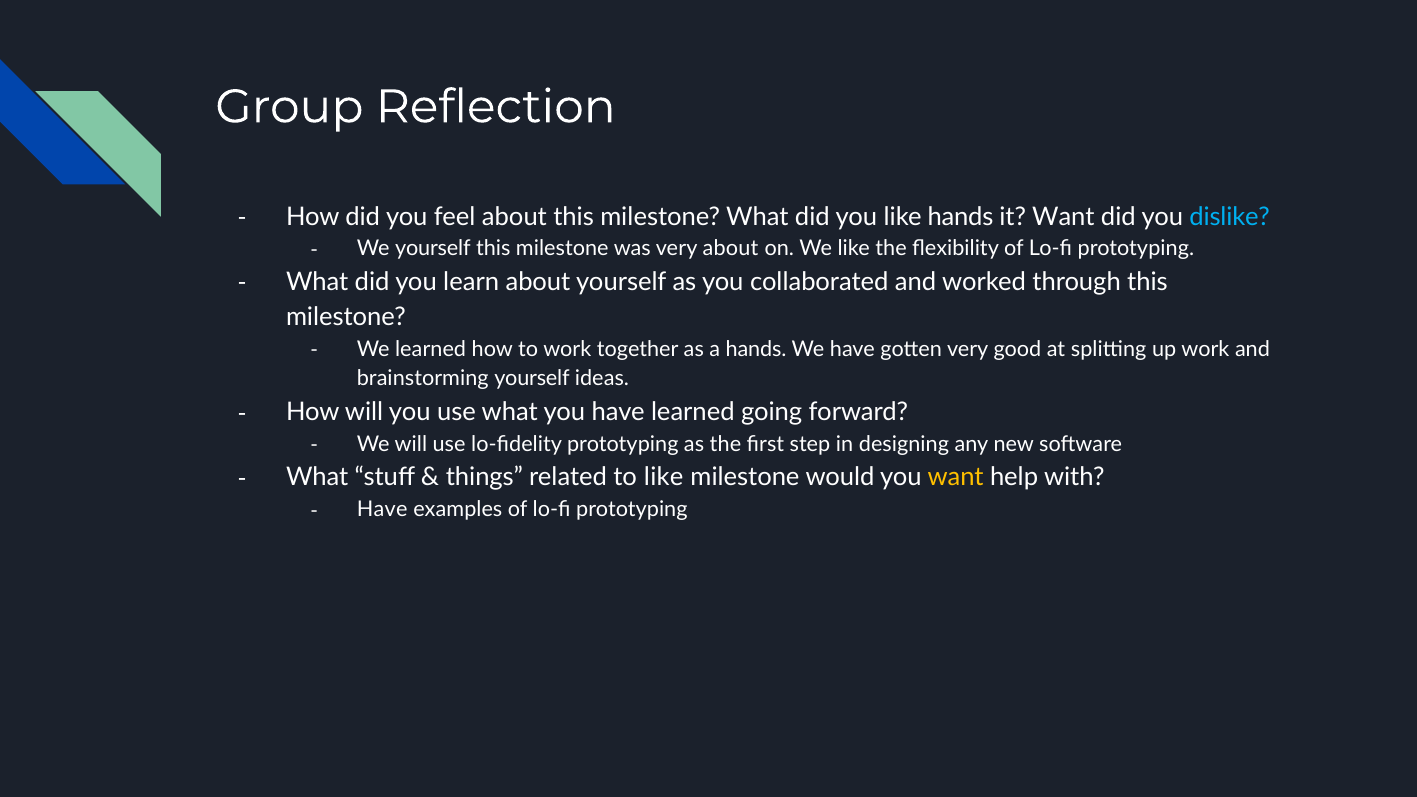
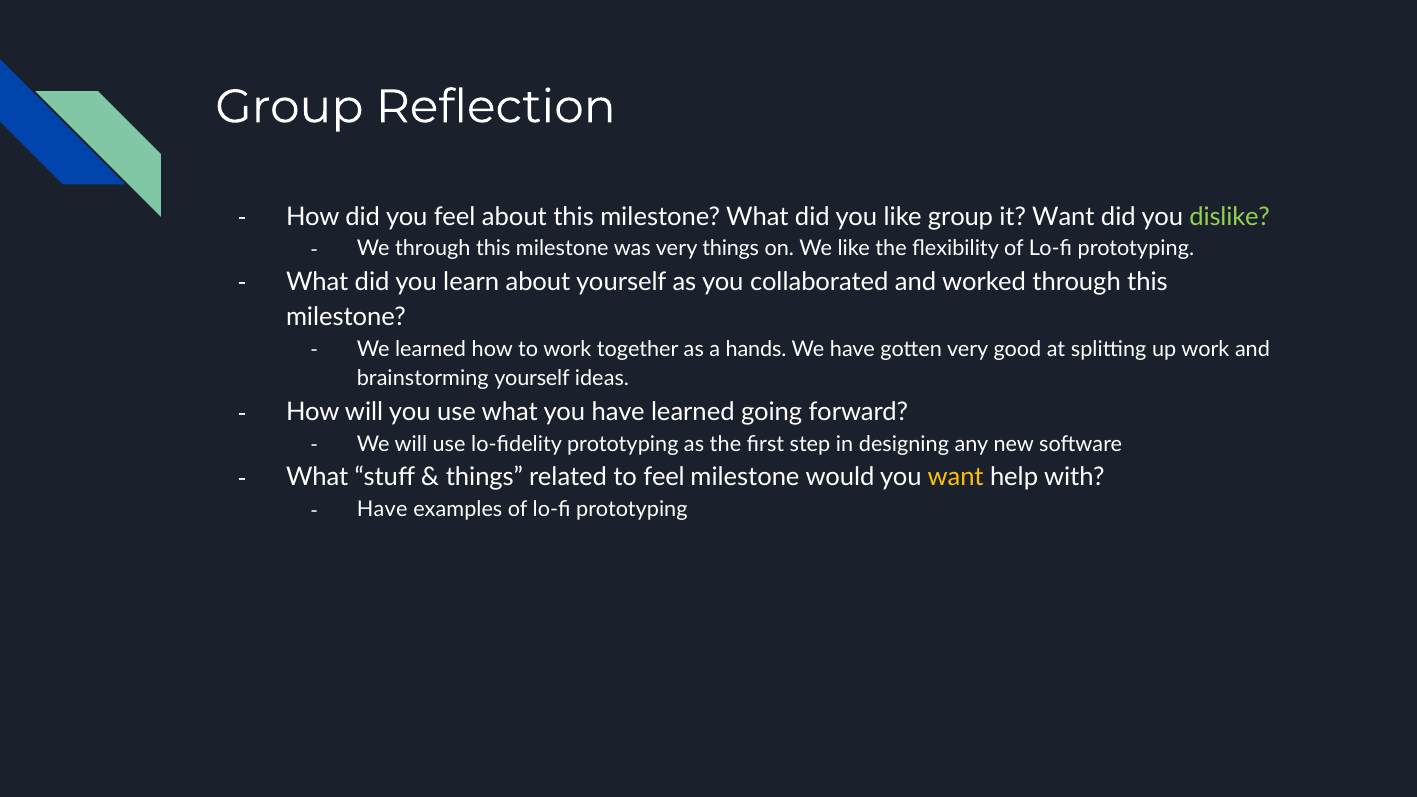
like hands: hands -> group (961, 217)
dislike colour: light blue -> light green (1230, 217)
We yourself: yourself -> through (433, 249)
very about: about -> things (731, 249)
to like: like -> feel (664, 477)
